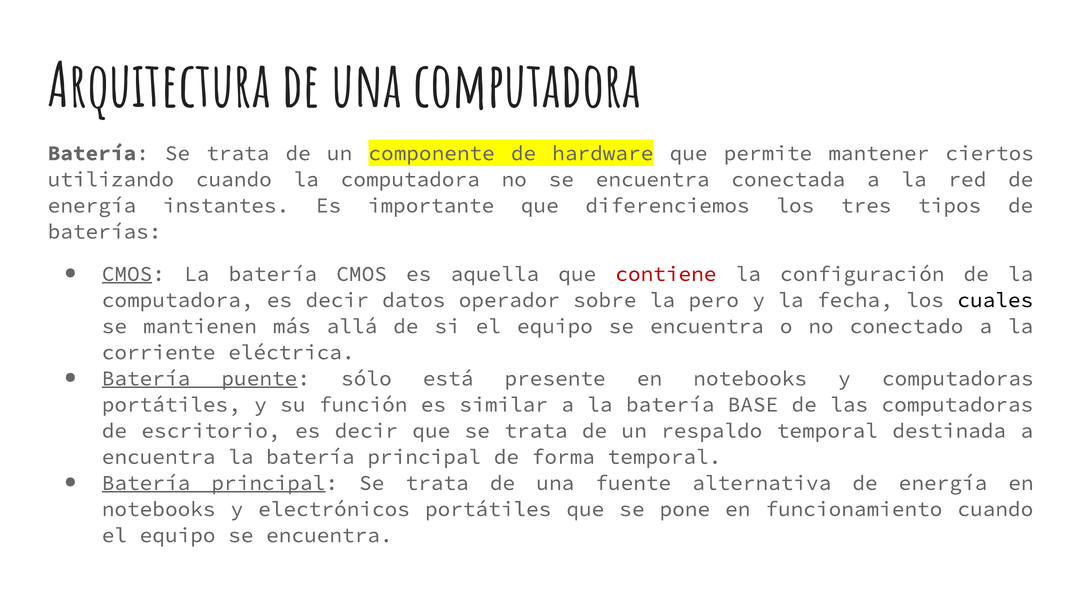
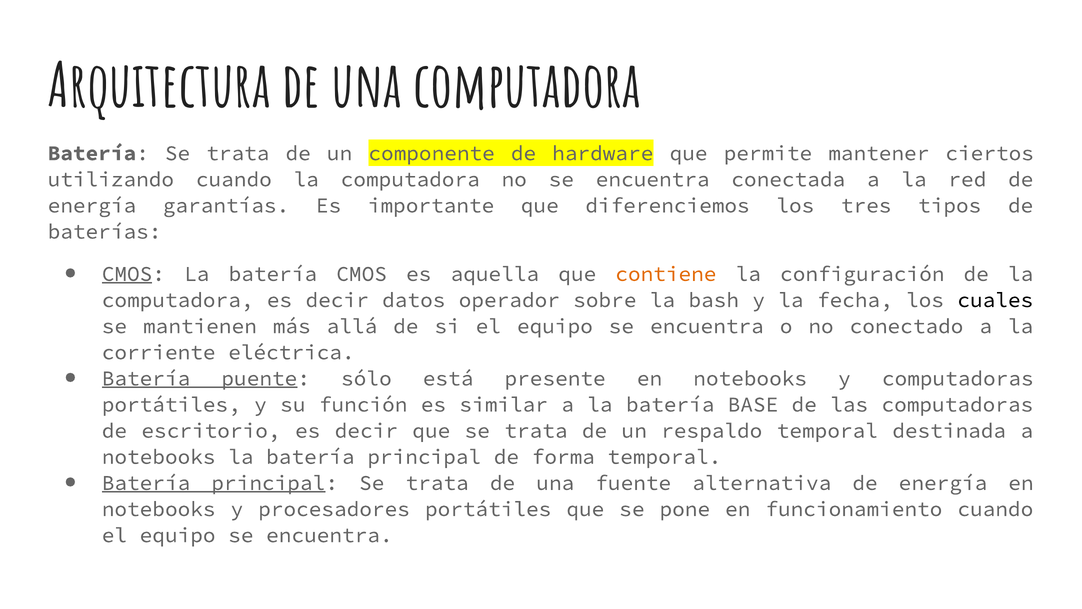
instantes: instantes -> garantías (226, 205)
contiene colour: red -> orange (666, 274)
pero: pero -> bash (714, 300)
encuentra: encuentra -> notebooks (159, 457)
electrónicos: electrónicos -> procesadores (334, 509)
